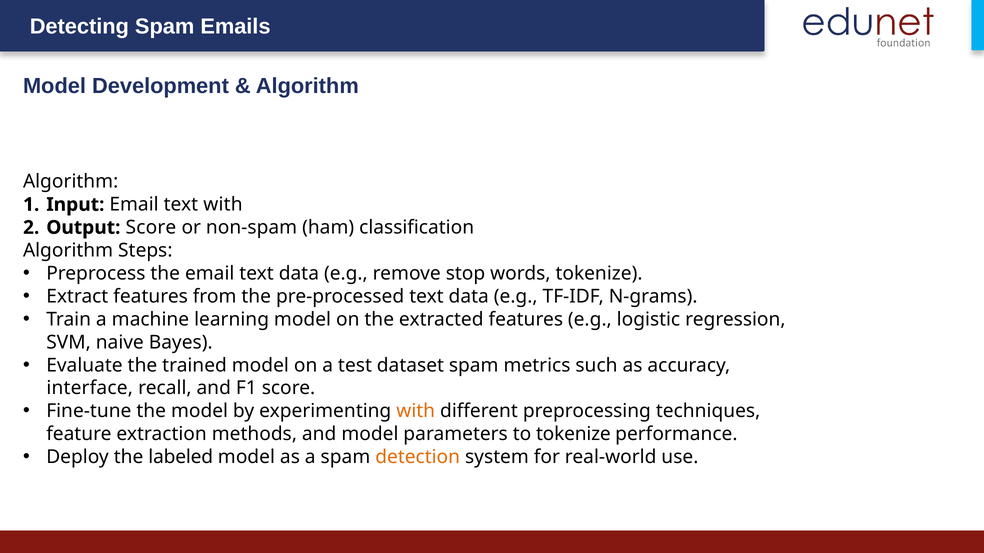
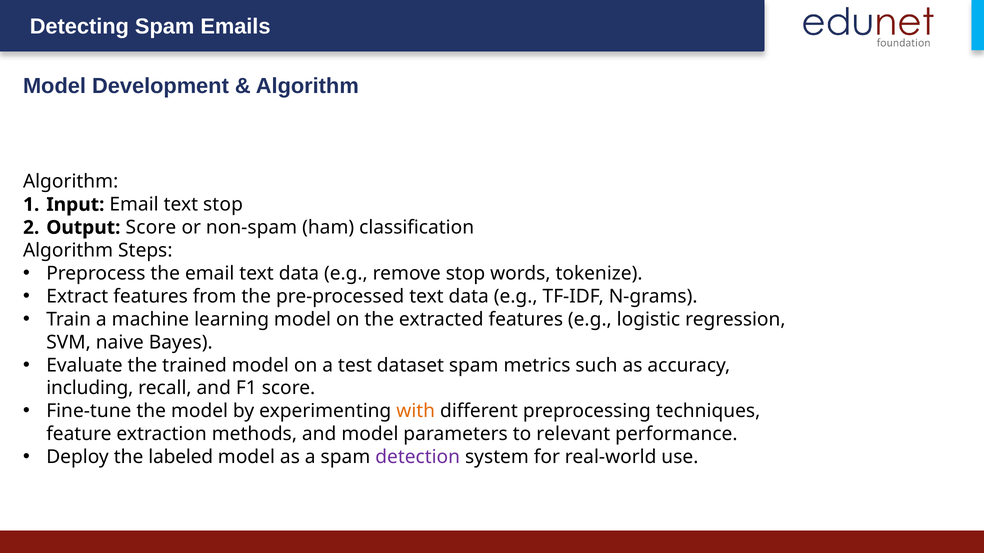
text with: with -> stop (223, 205)
interface: interface -> including (90, 389)
to tokenize: tokenize -> relevant (573, 434)
detection colour: orange -> purple (418, 457)
